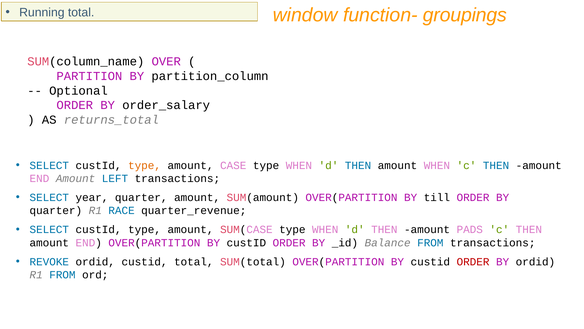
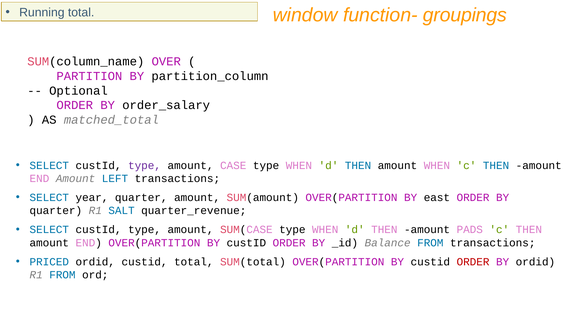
returns_total: returns_total -> matched_total (111, 120)
type colour: orange -> purple (145, 165)
till: till -> east (437, 197)
RACE: RACE -> SALT (122, 210)
REVOKE: REVOKE -> PRICED (49, 261)
